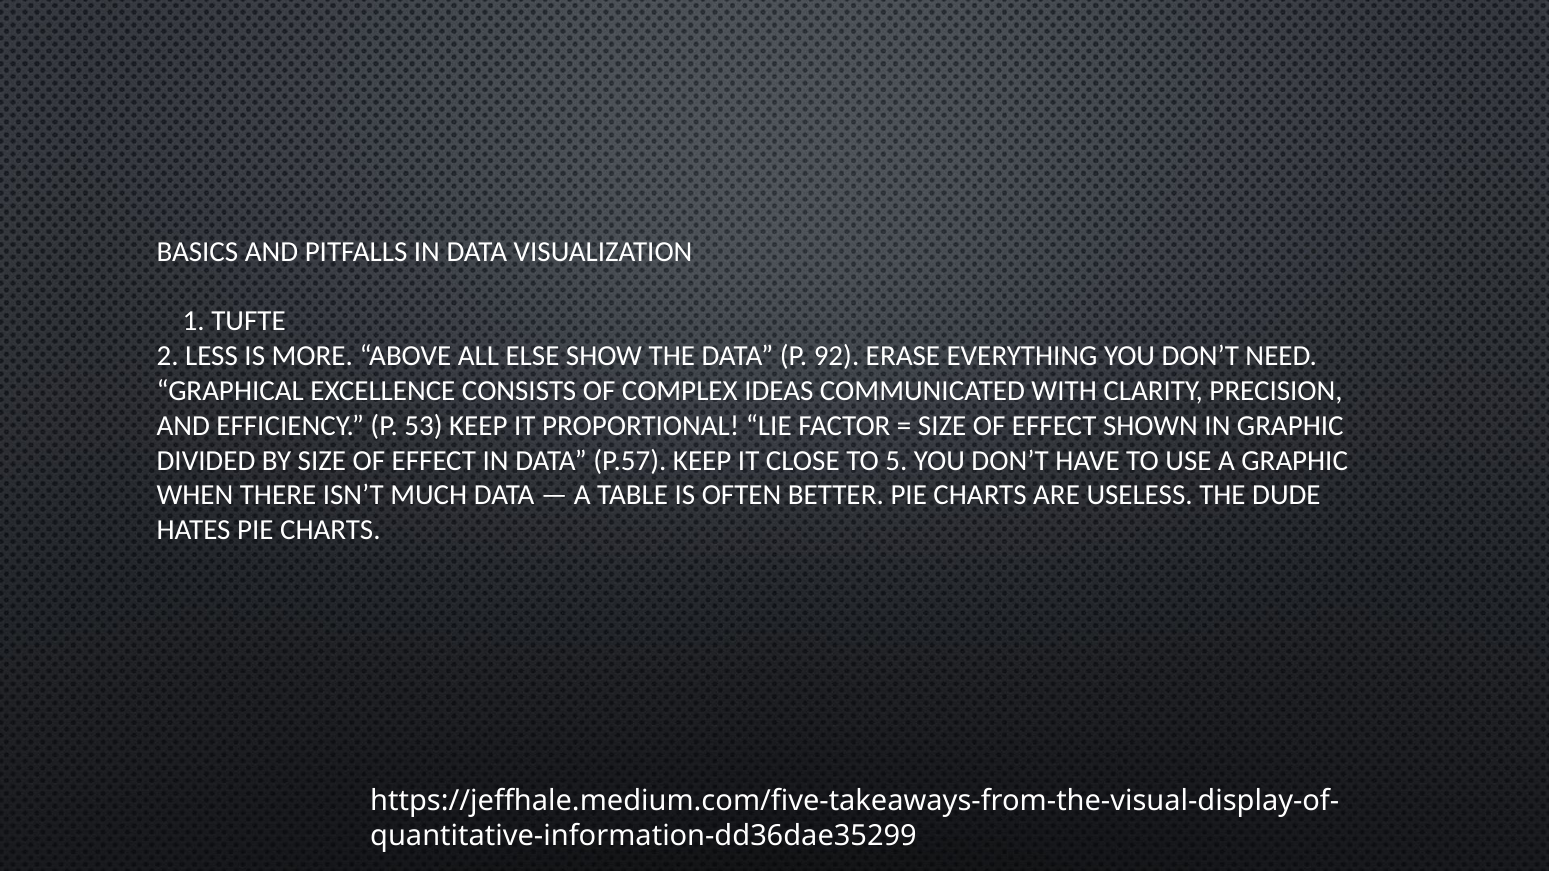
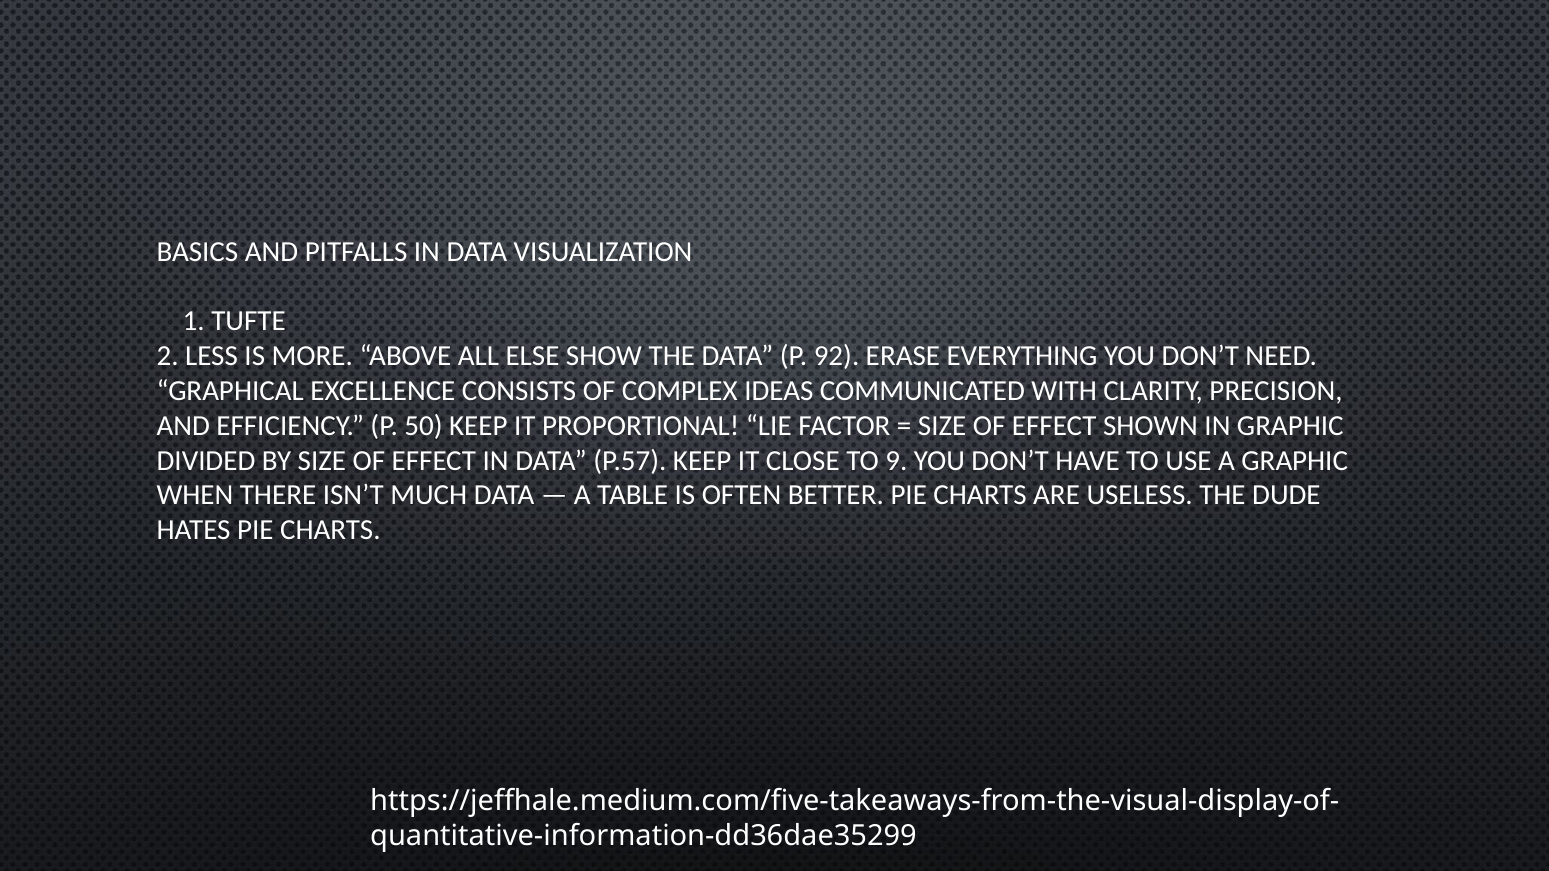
53: 53 -> 50 (424, 426)
5: 5 -> 9 (896, 461)
